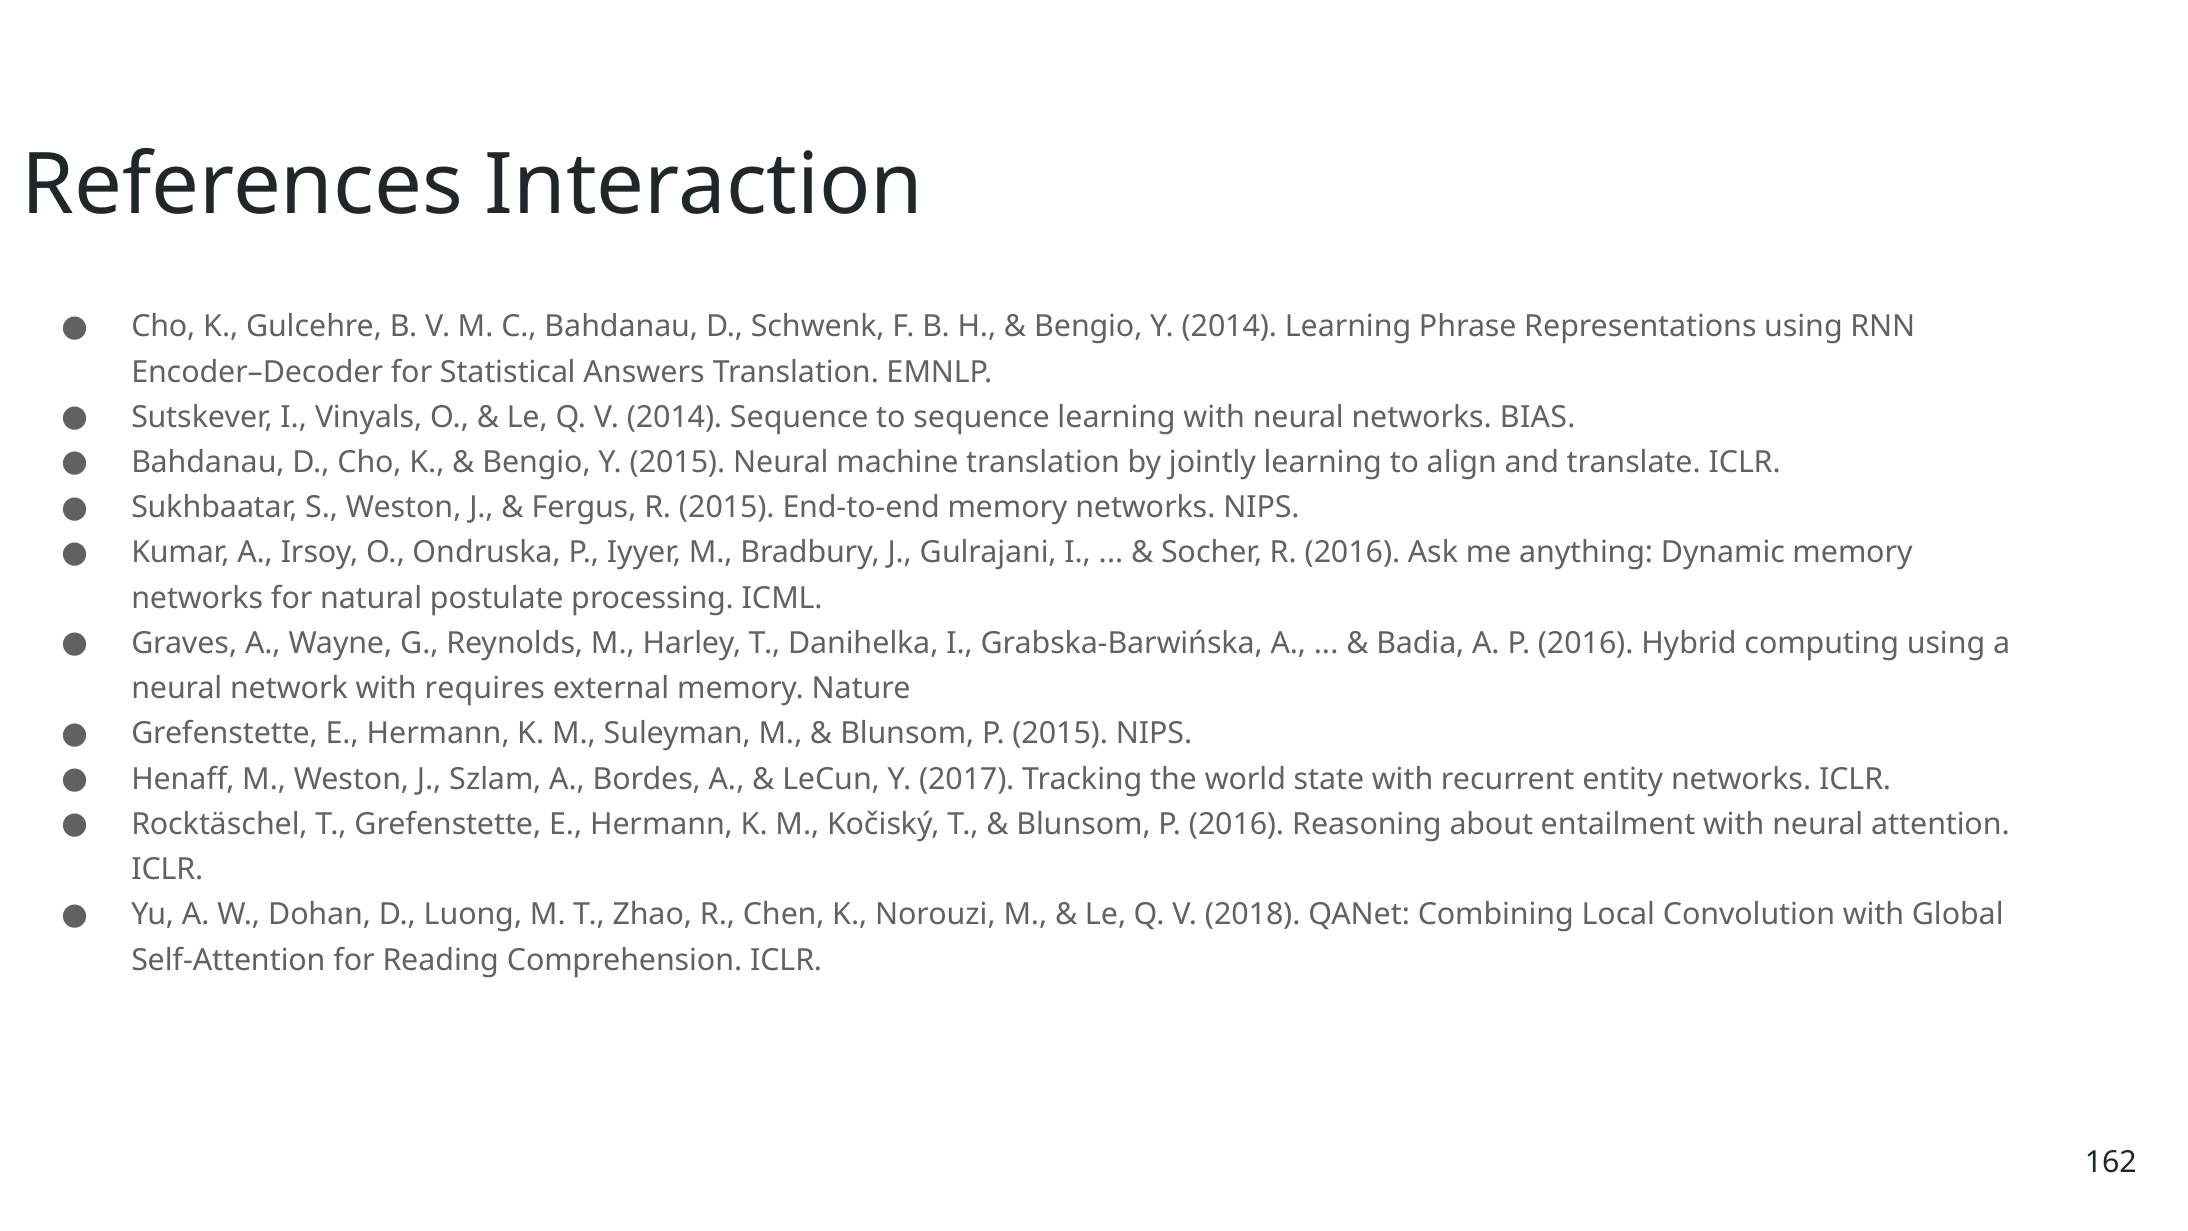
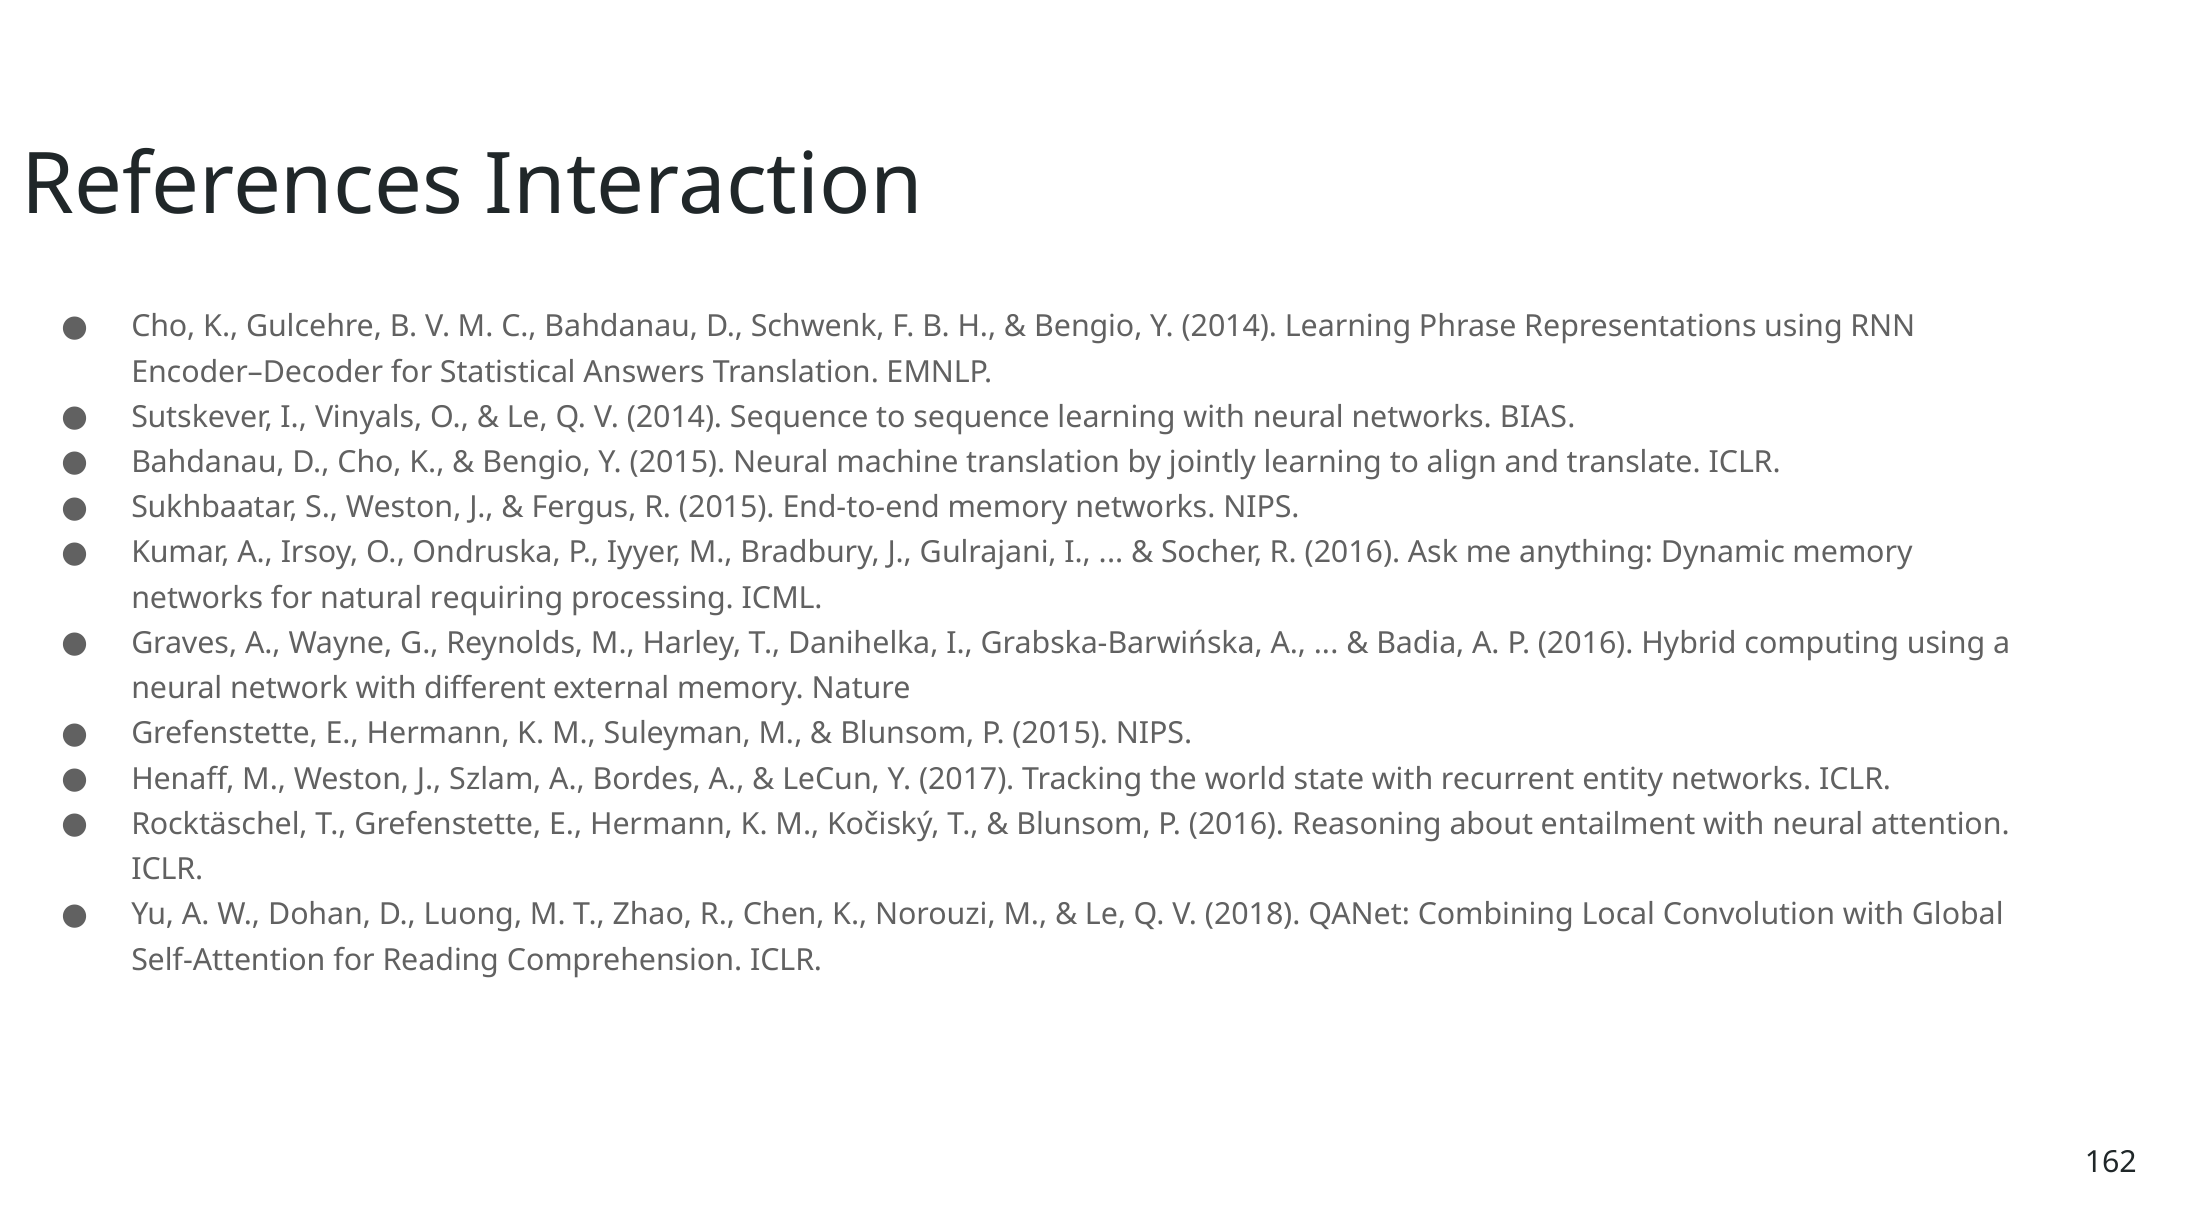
postulate: postulate -> requiring (497, 598)
requires: requires -> different (485, 688)
